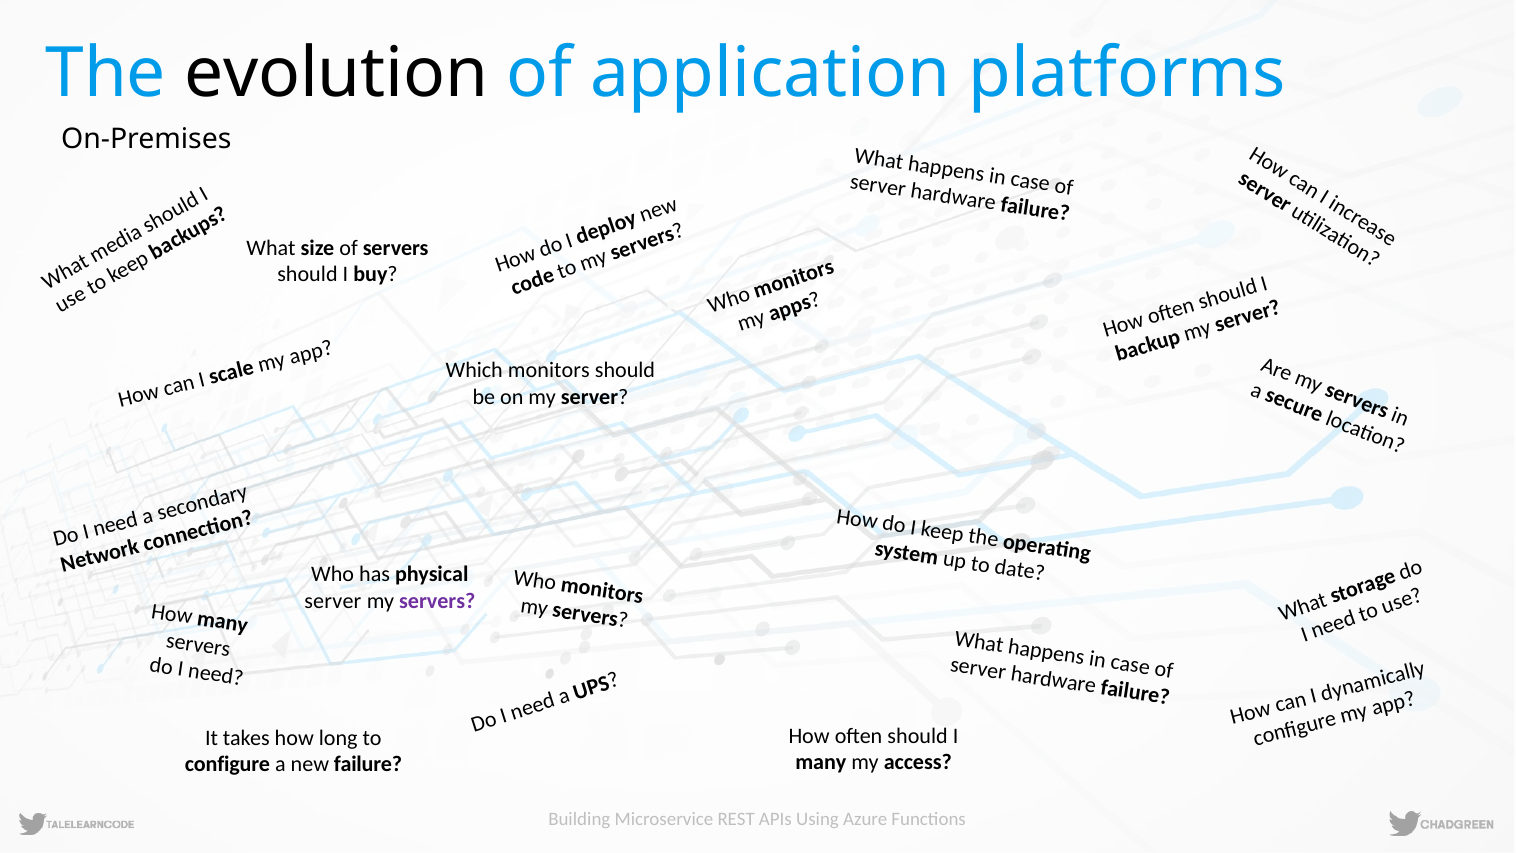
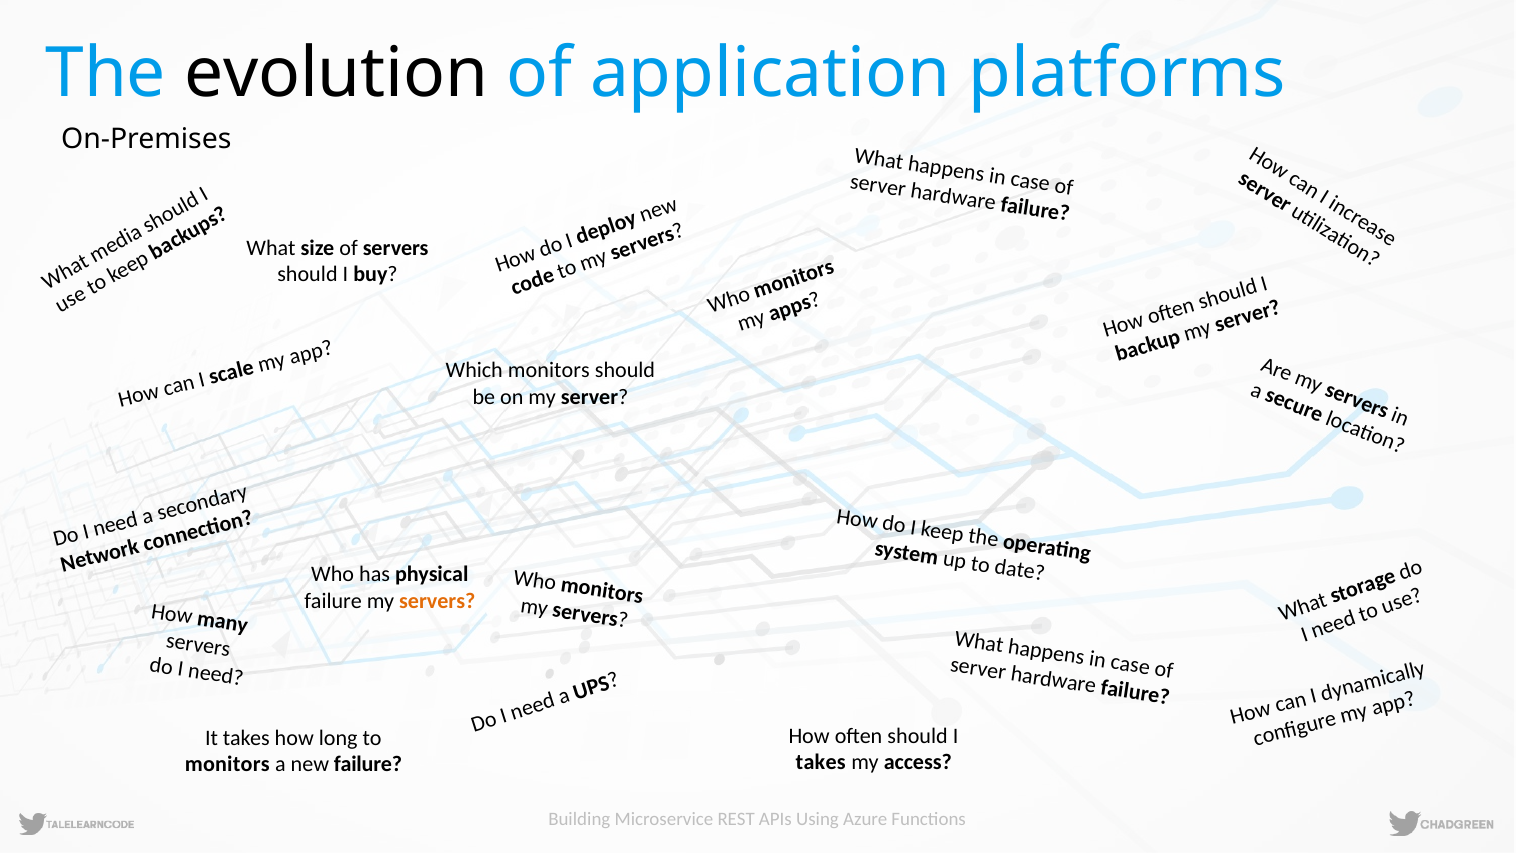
server: server -> failure (333, 601)
servers colour: purple -> orange (437, 601)
many: many -> takes (821, 762)
configure: configure -> monitors (227, 764)
